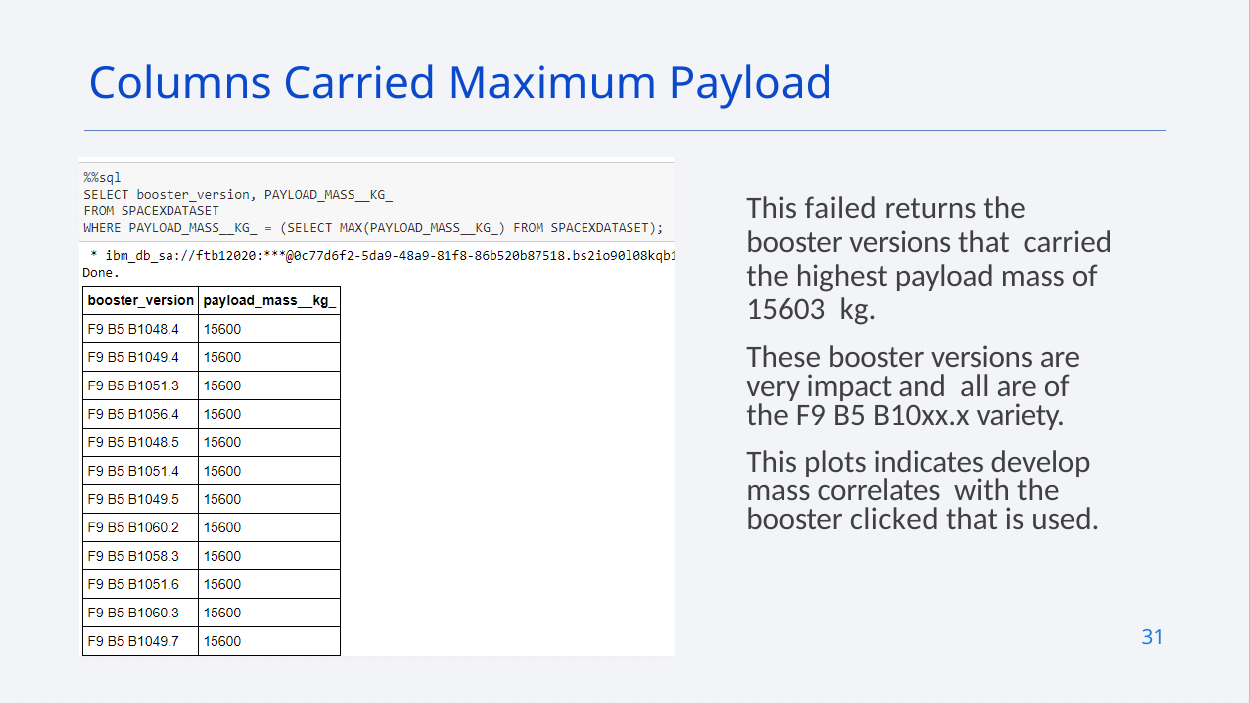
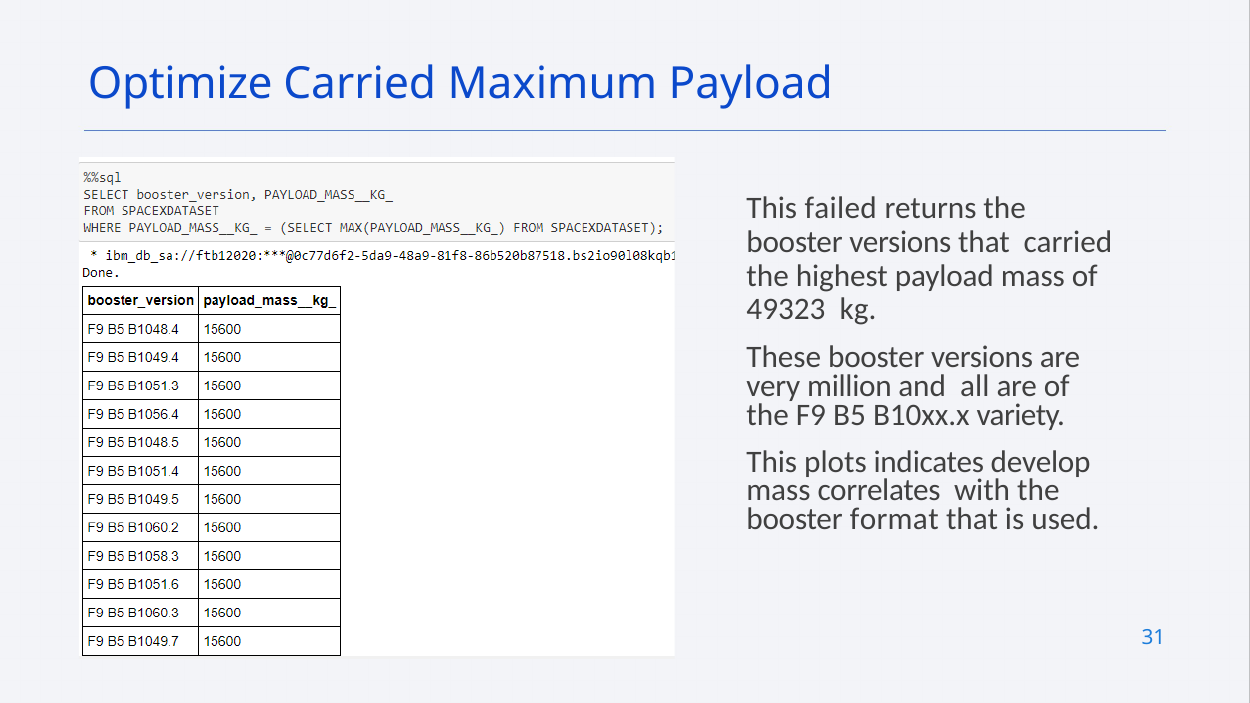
Columns: Columns -> Optimize (180, 84)
15603: 15603 -> 49323 (786, 310)
impact: impact -> million (849, 386)
clicked: clicked -> format (894, 519)
